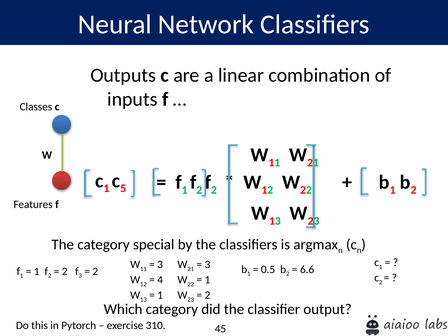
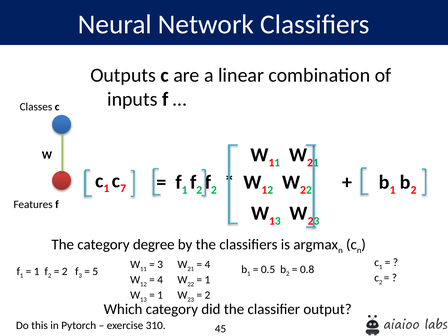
5: 5 -> 7 (123, 189)
special: special -> degree (154, 244)
3: 3 -> 4 (207, 265)
6.6: 6.6 -> 0.8 (307, 269)
2: 2 -> 5 (95, 271)
